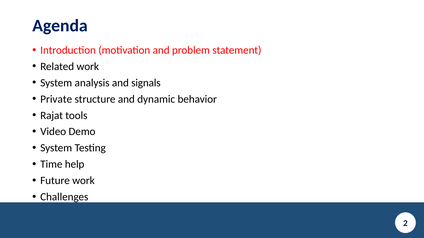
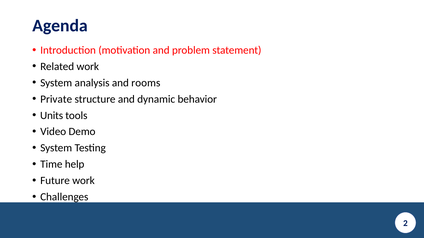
signals: signals -> rooms (146, 83)
Rajat: Rajat -> Units (52, 116)
